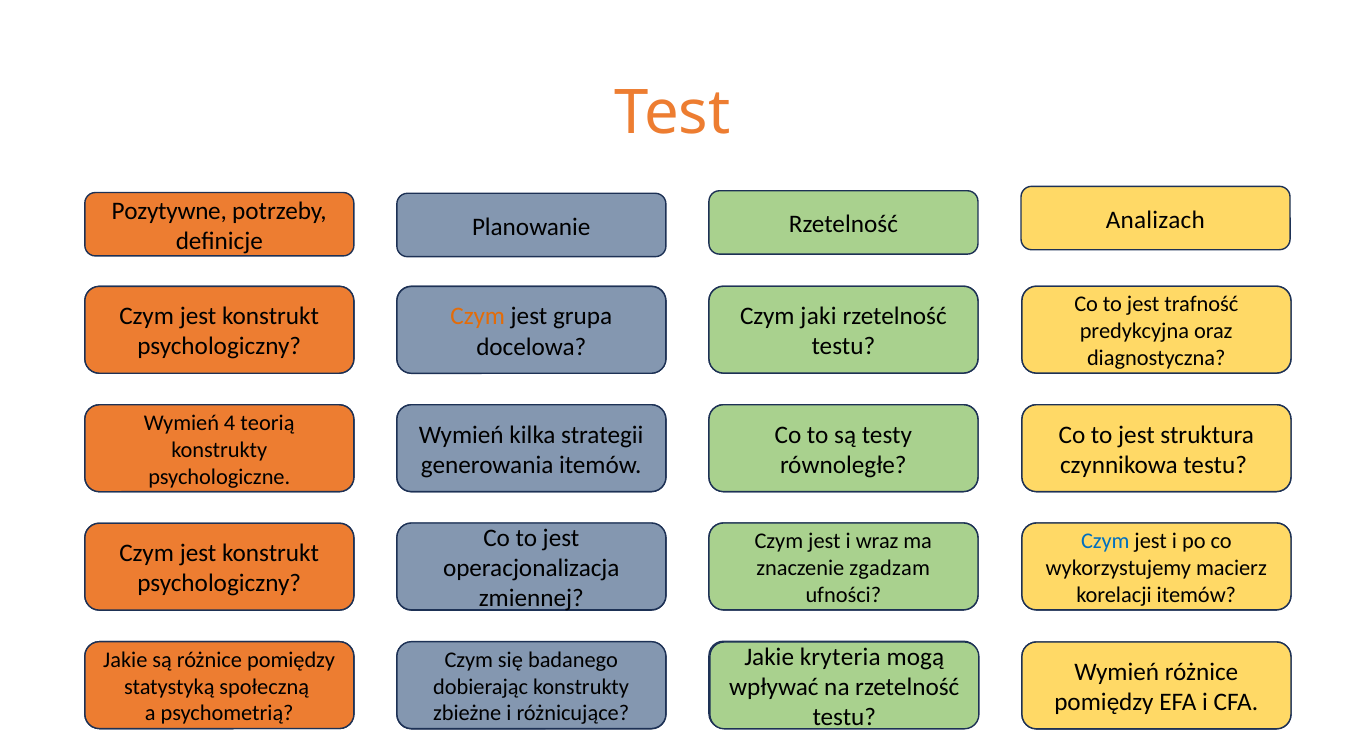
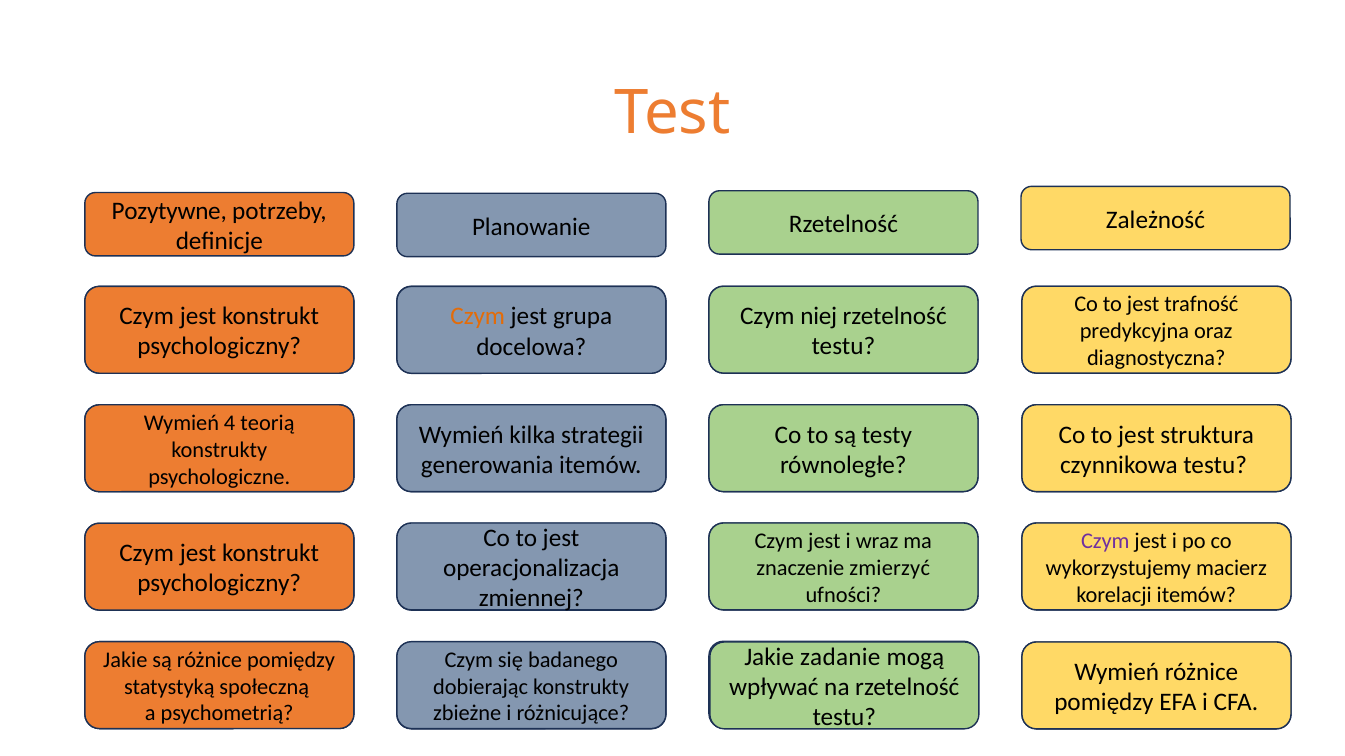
Analizach: Analizach -> Zależność (1155, 220)
jaki: jaki -> niej (819, 317)
Czym colour: blue -> purple (1105, 541)
zgadzam: zgadzam -> zmierzyć (890, 568)
kryteria: kryteria -> zadanie (840, 657)
